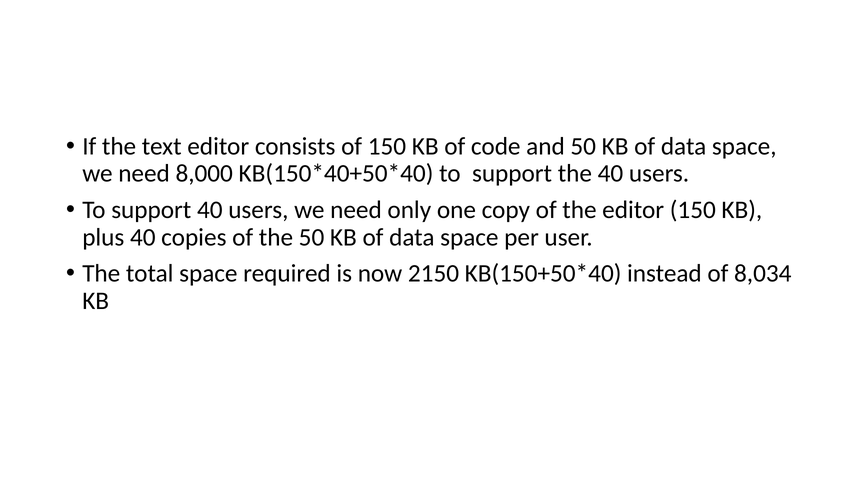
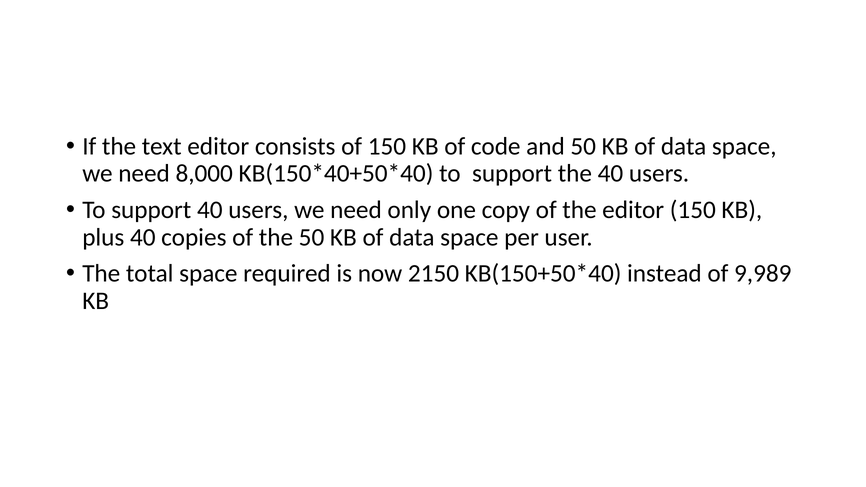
8,034: 8,034 -> 9,989 (763, 274)
